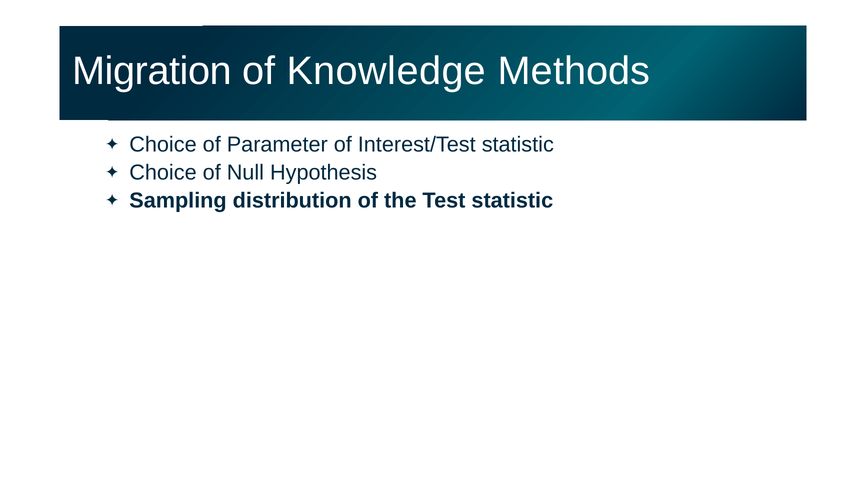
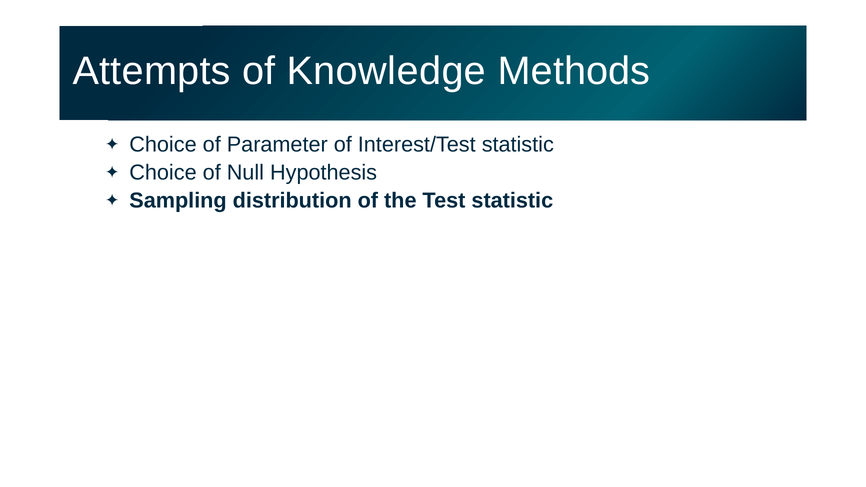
Migration: Migration -> Attempts (152, 71)
